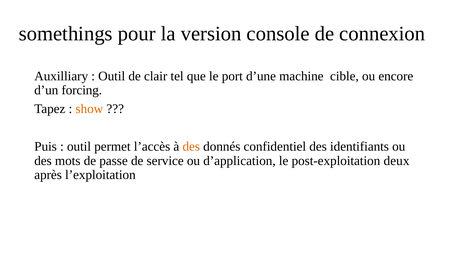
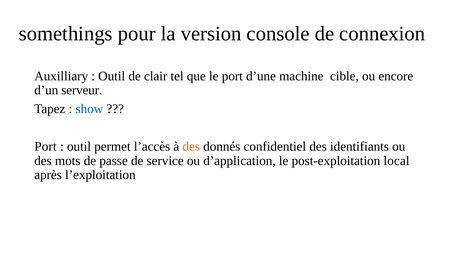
forcing: forcing -> serveur (82, 90)
show colour: orange -> blue (89, 109)
Puis: Puis -> Port (46, 147)
deux: deux -> local (397, 161)
